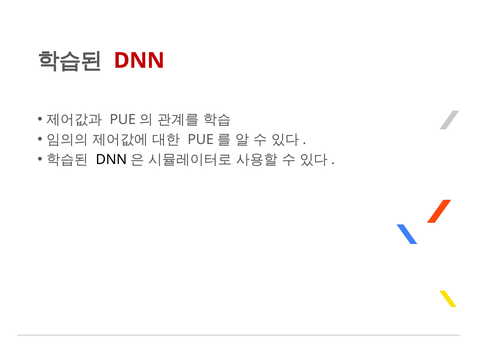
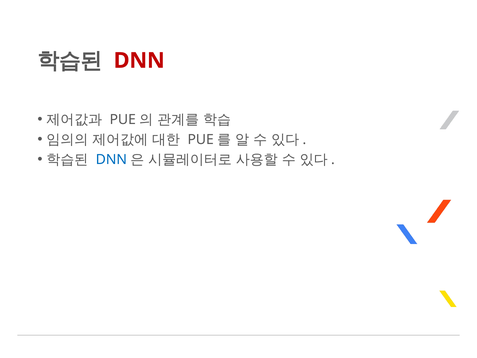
DNN colour: black -> blue (111, 160)
